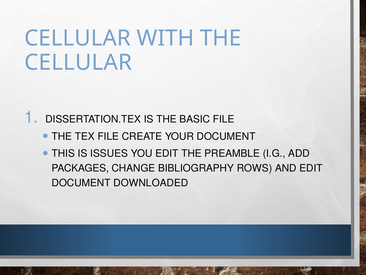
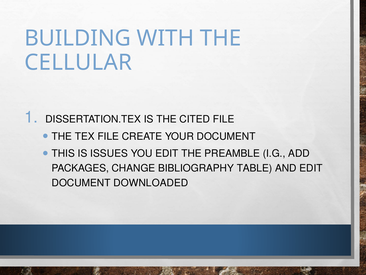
CELLULAR: CELLULAR -> BUILDING (78, 38)
BASIC: BASIC -> CITED (195, 119)
ROWS: ROWS -> TABLE (255, 168)
